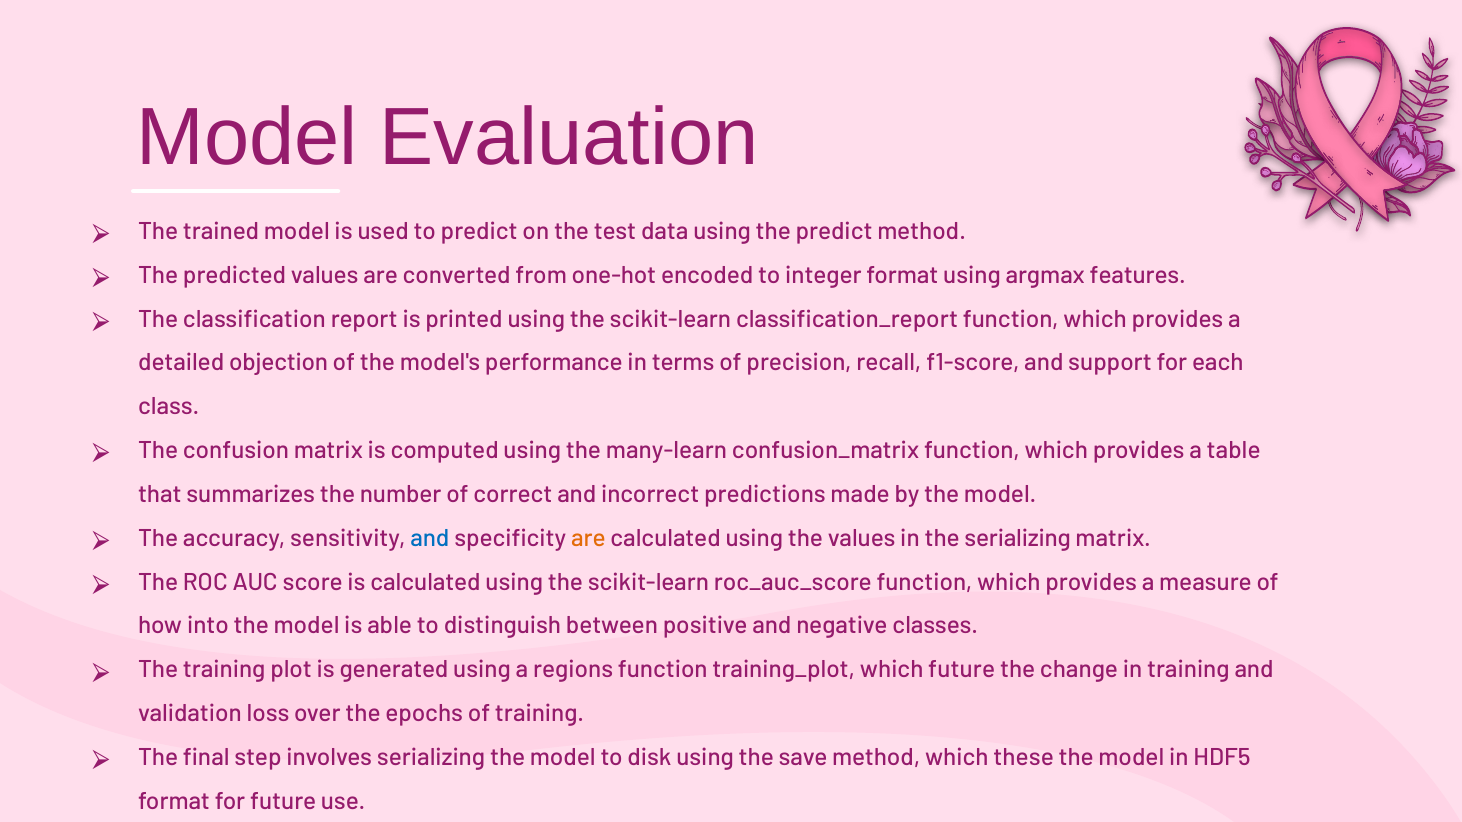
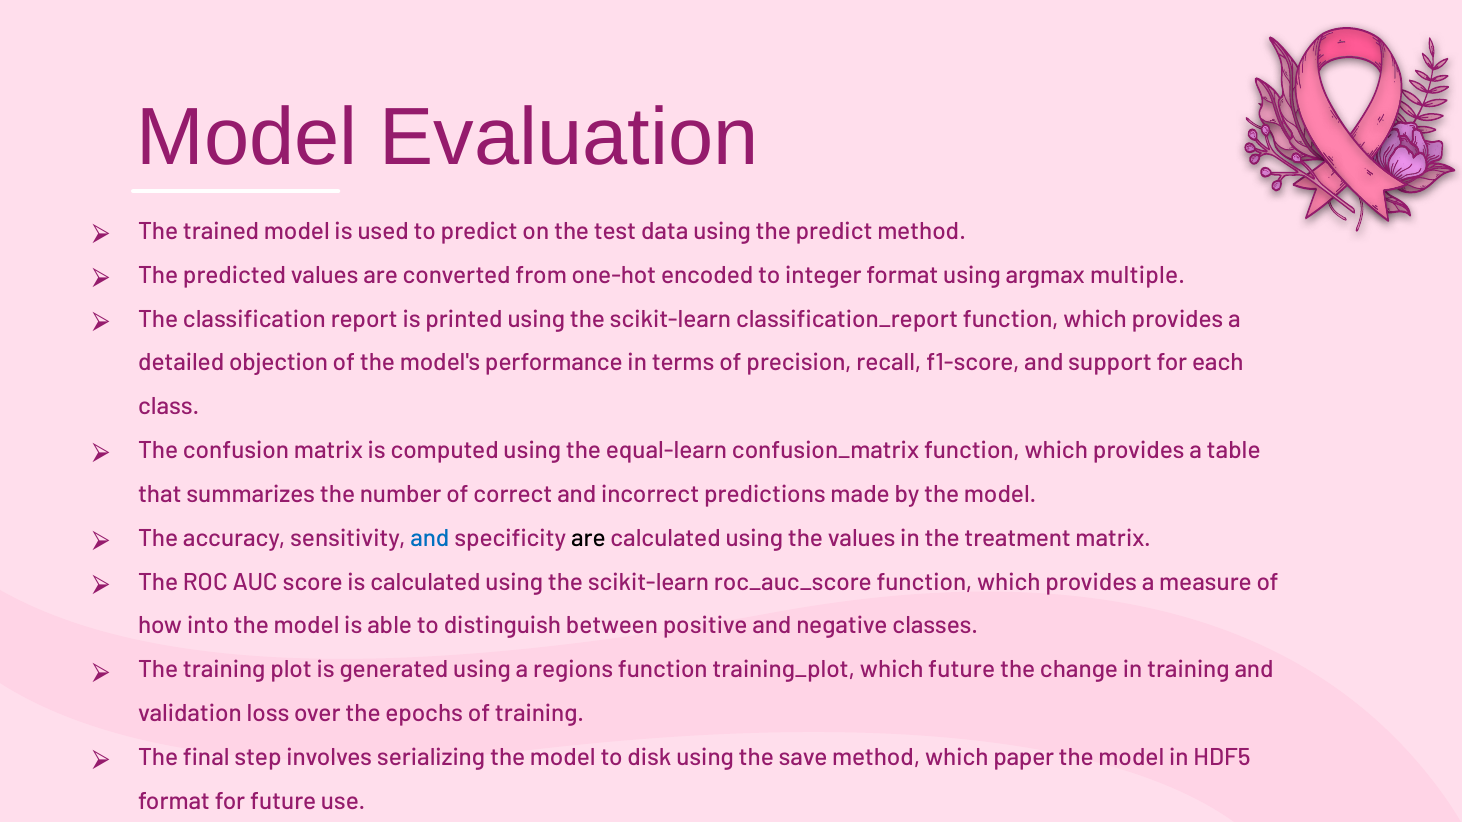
features: features -> multiple (1138, 275)
many-learn: many-learn -> equal-learn (666, 451)
are colour: orange -> black (588, 538)
the serializing: serializing -> treatment (1018, 538)
these: these -> paper (1024, 758)
